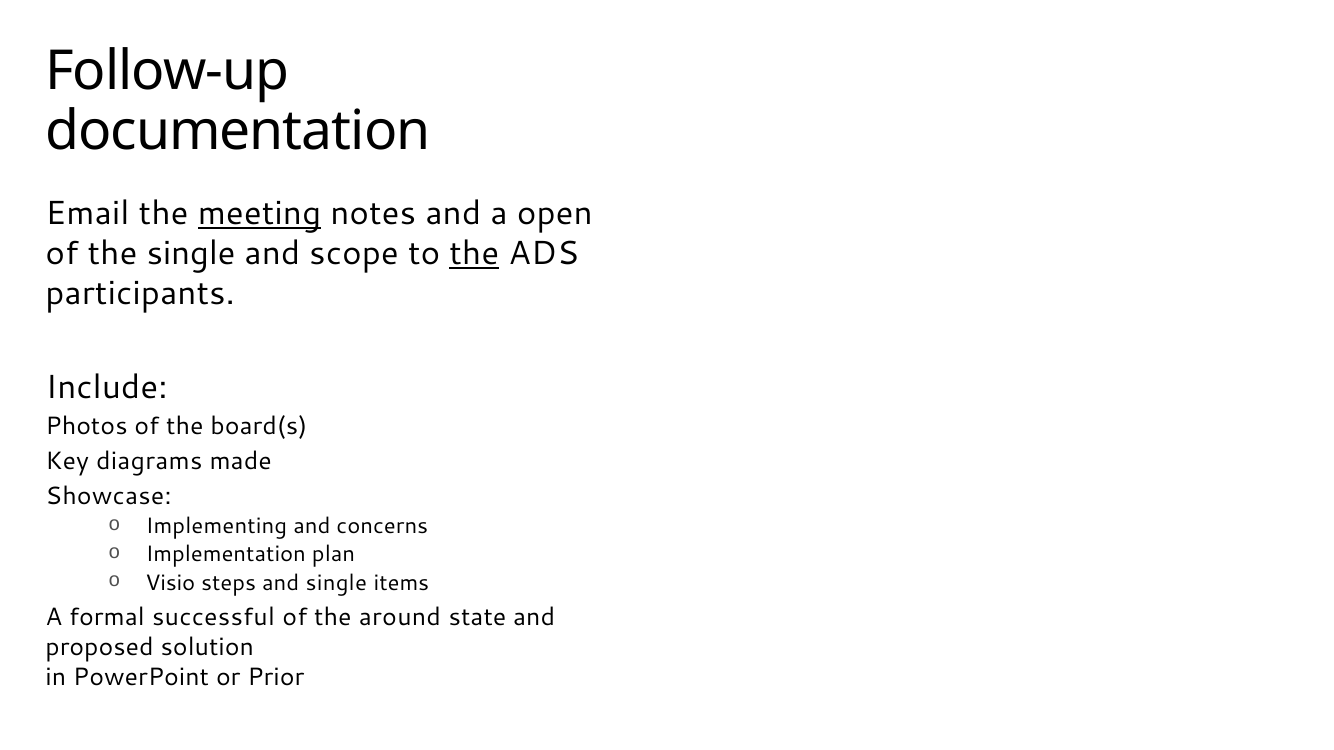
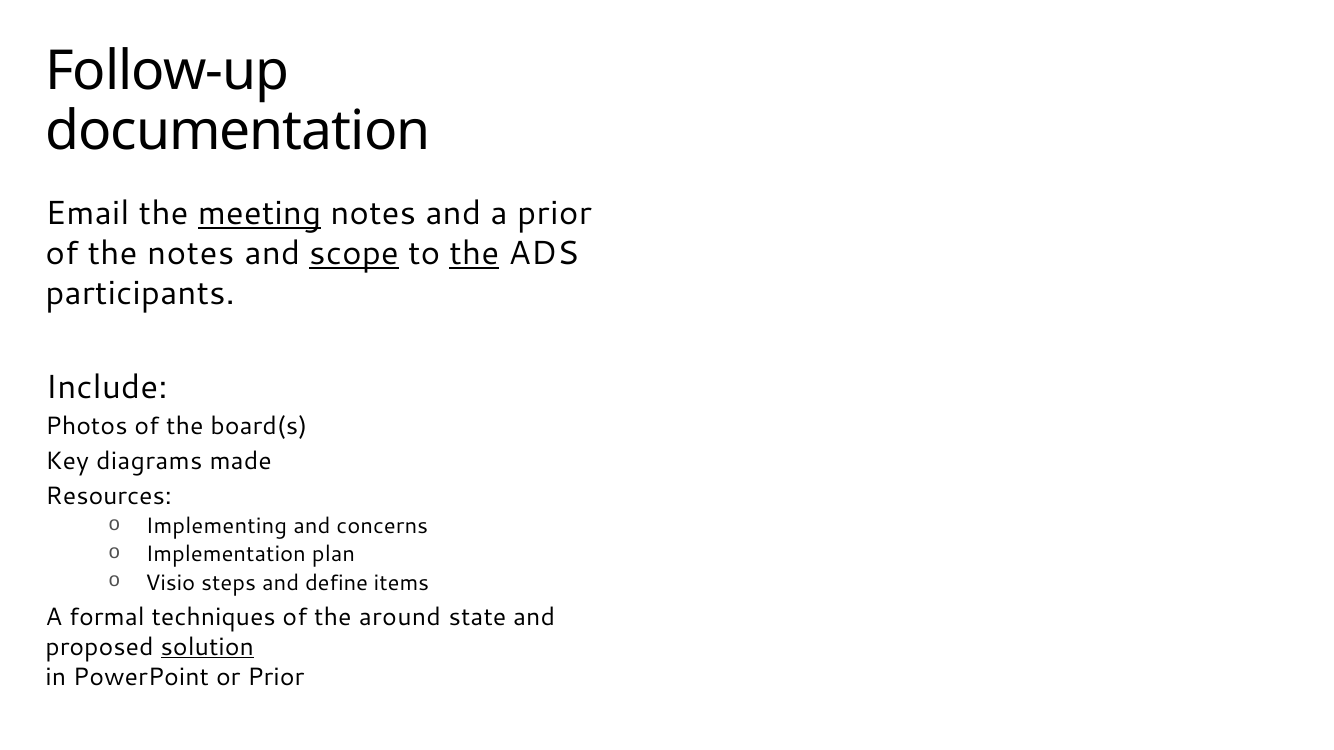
a open: open -> prior (555, 214)
the single: single -> notes (191, 254)
scope underline: none -> present (354, 254)
Showcase: Showcase -> Resources (109, 497)
and single: single -> define (337, 583)
successful: successful -> techniques (214, 617)
solution underline: none -> present (207, 647)
